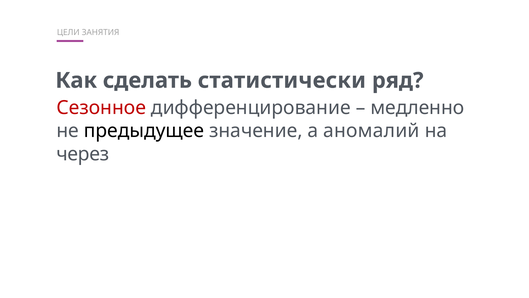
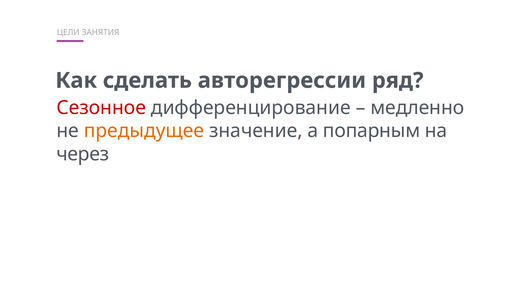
статистически: статистически -> авторегрессии (282, 80)
предыдущее colour: black -> orange (144, 131)
аномалий: аномалий -> попарным (372, 131)
